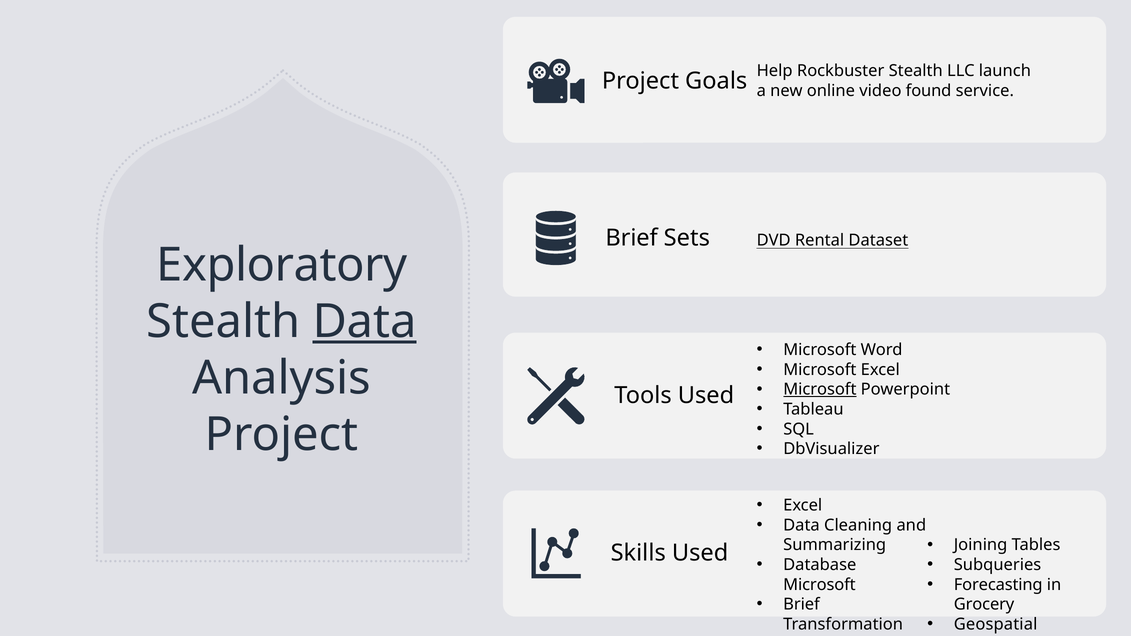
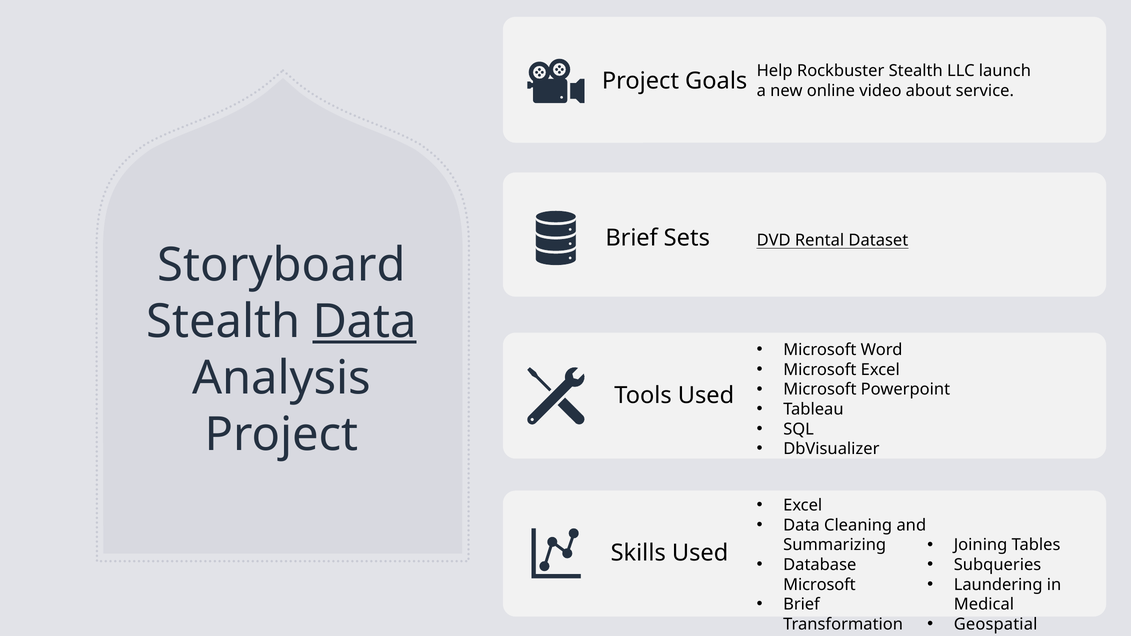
found: found -> about (928, 91)
Exploratory: Exploratory -> Storyboard (281, 265)
Microsoft underline: present -> none (820, 390)
Forecasting: Forecasting -> Laundering (998, 585)
Grocery: Grocery -> Medical (984, 605)
